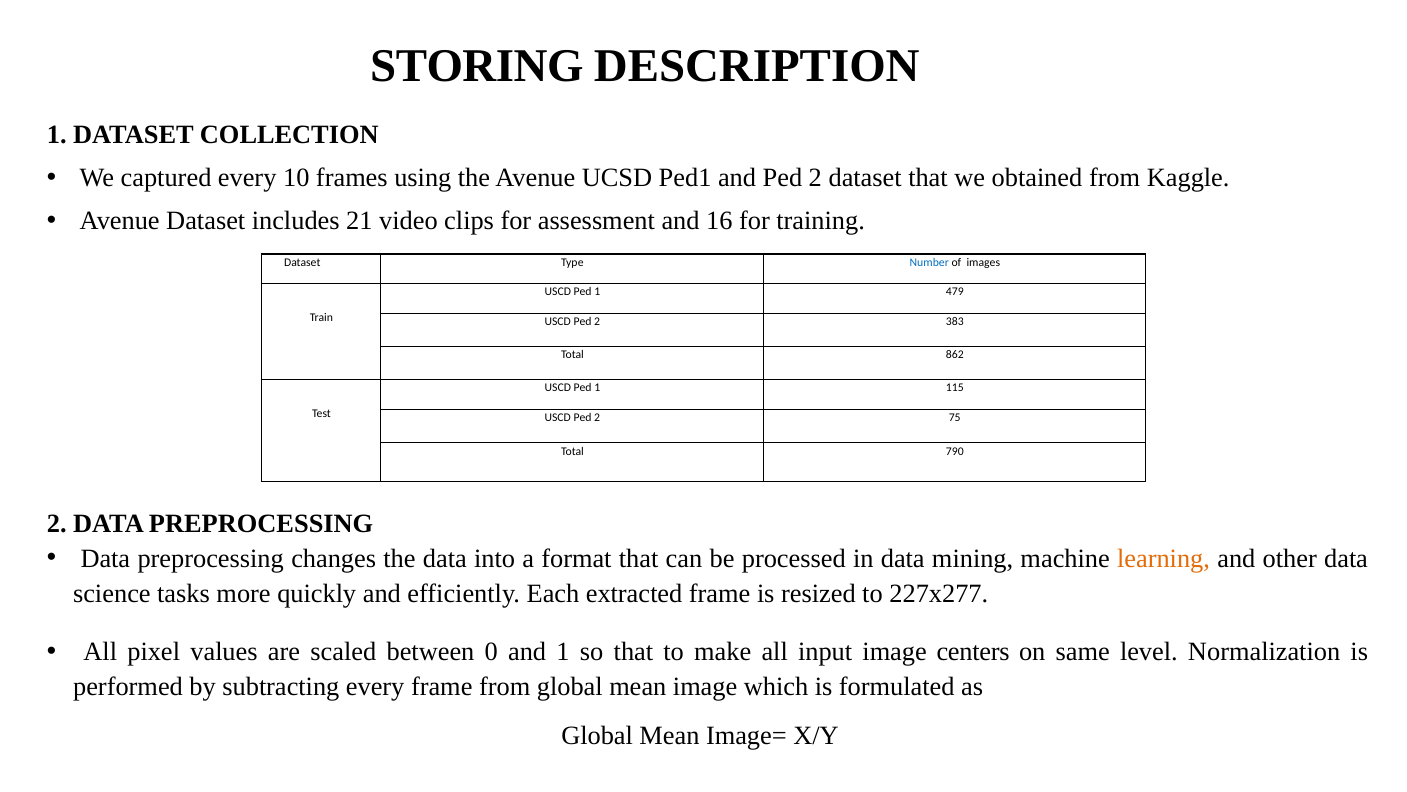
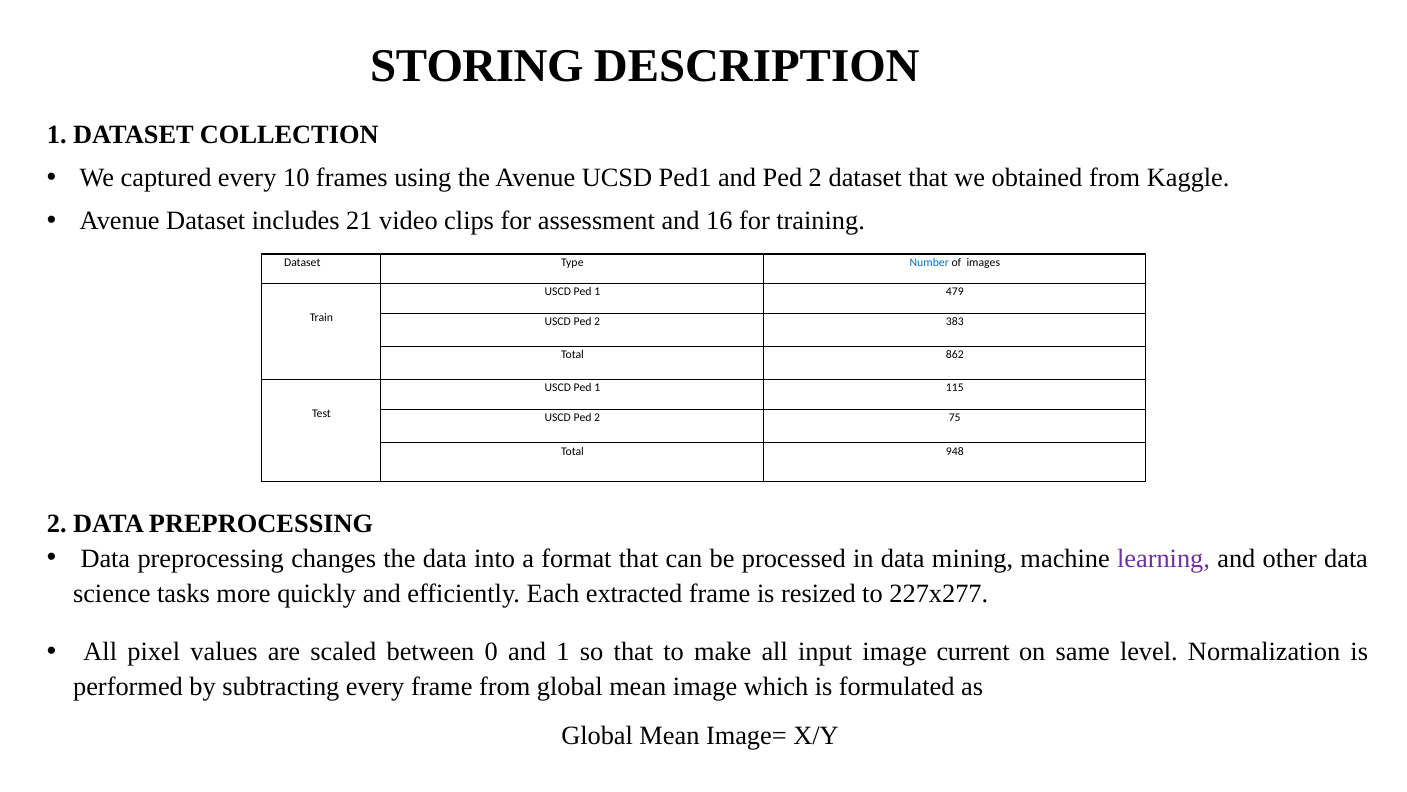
790: 790 -> 948 (955, 451)
learning colour: orange -> purple (1164, 558)
centers: centers -> current (973, 651)
